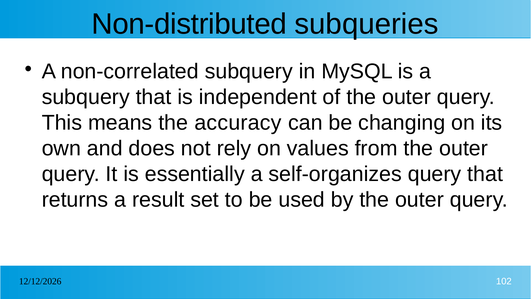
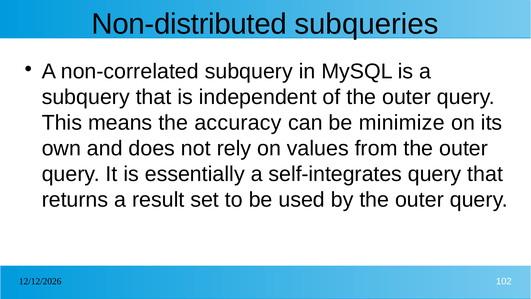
changing: changing -> minimize (402, 123)
self-organizes: self-organizes -> self-integrates (335, 174)
